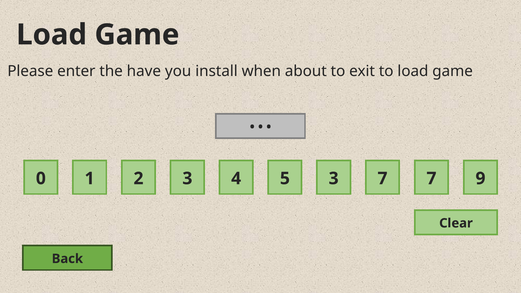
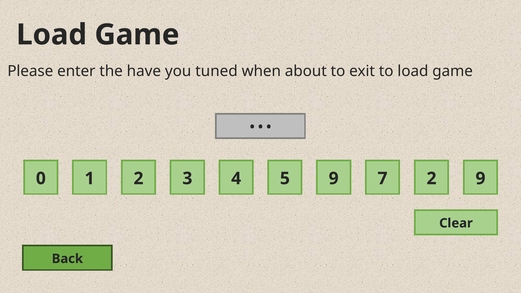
install: install -> tuned (216, 71)
1 3: 3 -> 9 (334, 179)
7 7: 7 -> 2 (431, 179)
